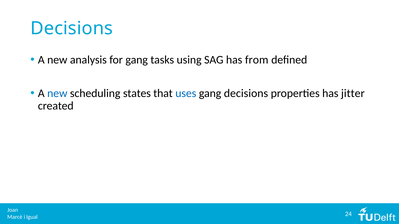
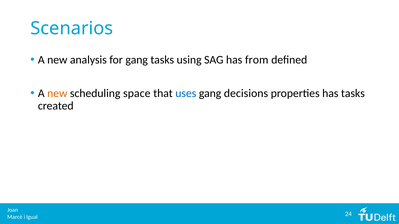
Decisions: Decisions -> Scenarios (72, 28)
new colour: blue -> orange (57, 93)
states: states -> space (137, 93)
has jitter: jitter -> tasks (353, 93)
